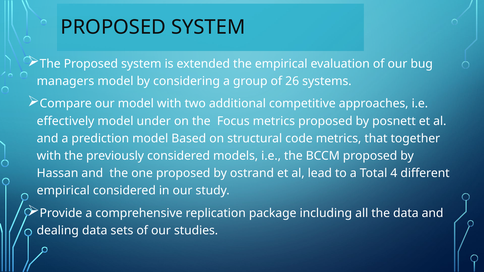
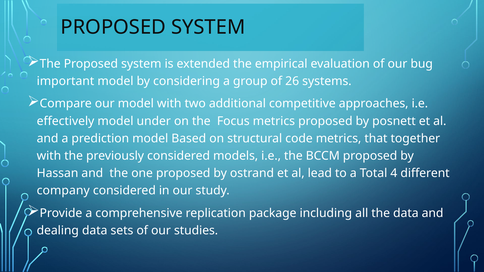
managers: managers -> important (65, 81)
empirical: empirical -> company (63, 191)
